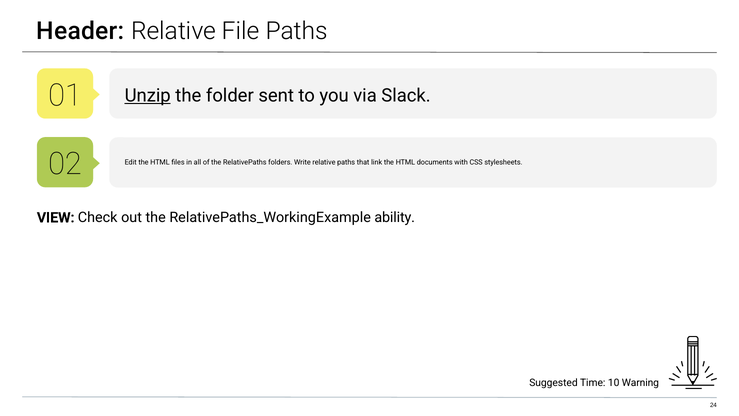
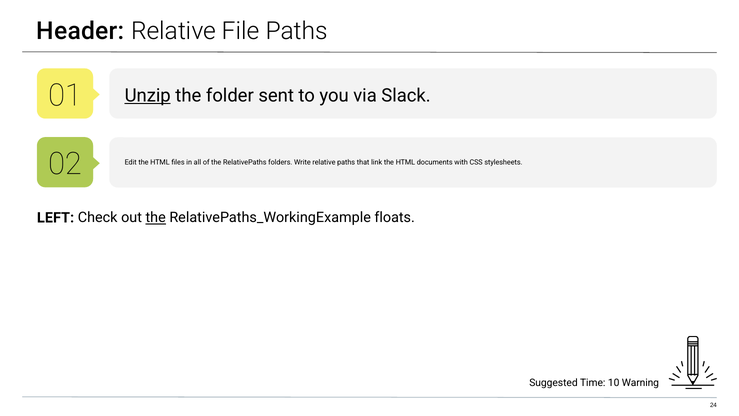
VIEW: VIEW -> LEFT (56, 217)
the underline: none -> present (156, 217)
ability: ability -> floats (395, 217)
